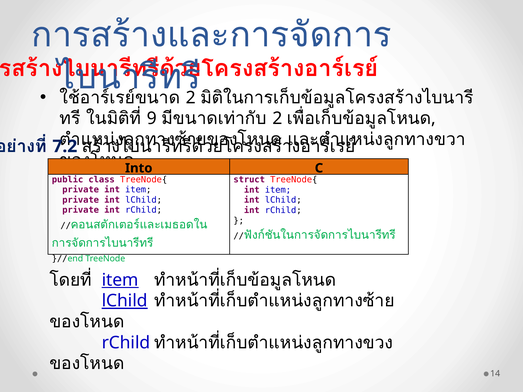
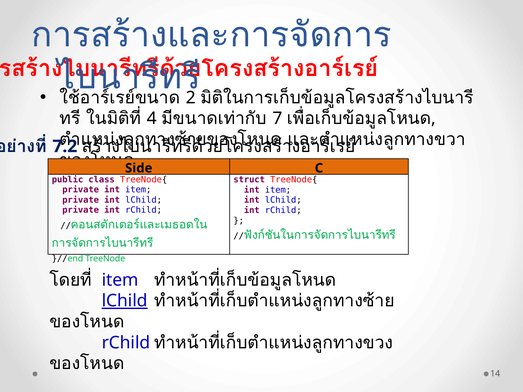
9: 9 -> 4 (152, 119)
2: 2 -> 7 (278, 119)
Into: Into -> Side (139, 168)
item underline: present -> none (120, 280)
